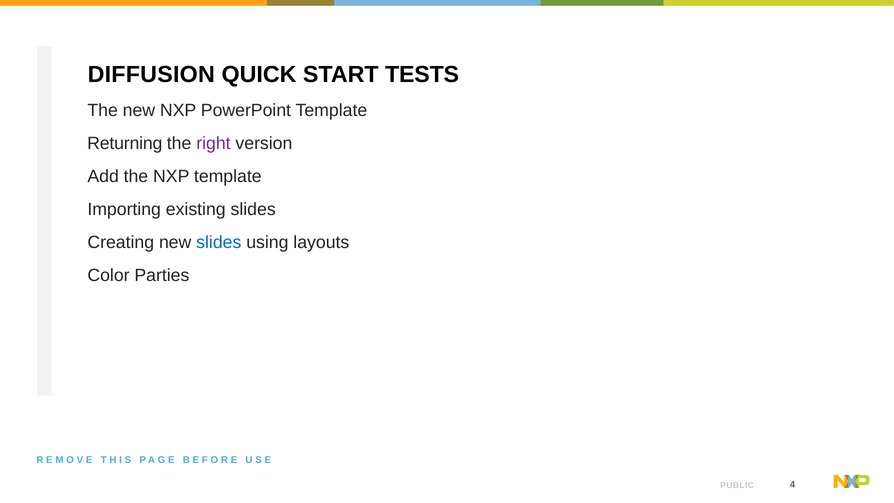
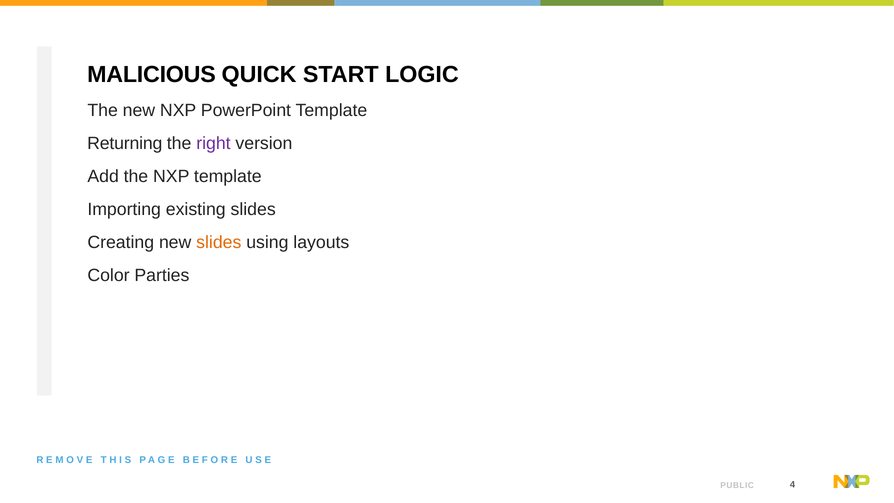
DIFFUSION: DIFFUSION -> MALICIOUS (151, 74)
TESTS: TESTS -> LOGIC (422, 74)
slides colour: blue -> orange (219, 243)
